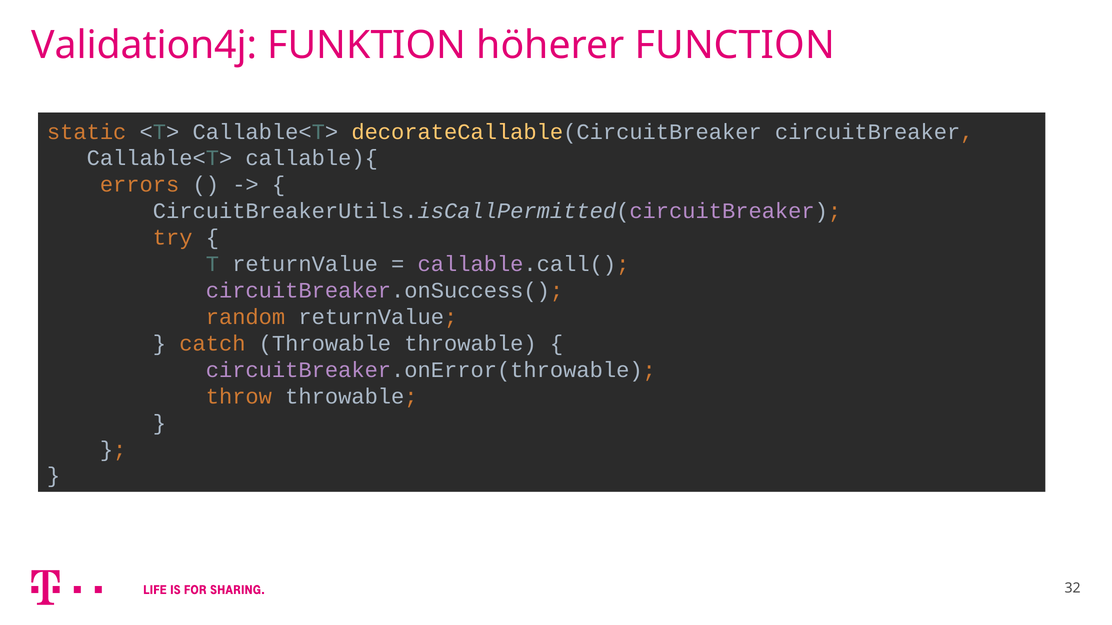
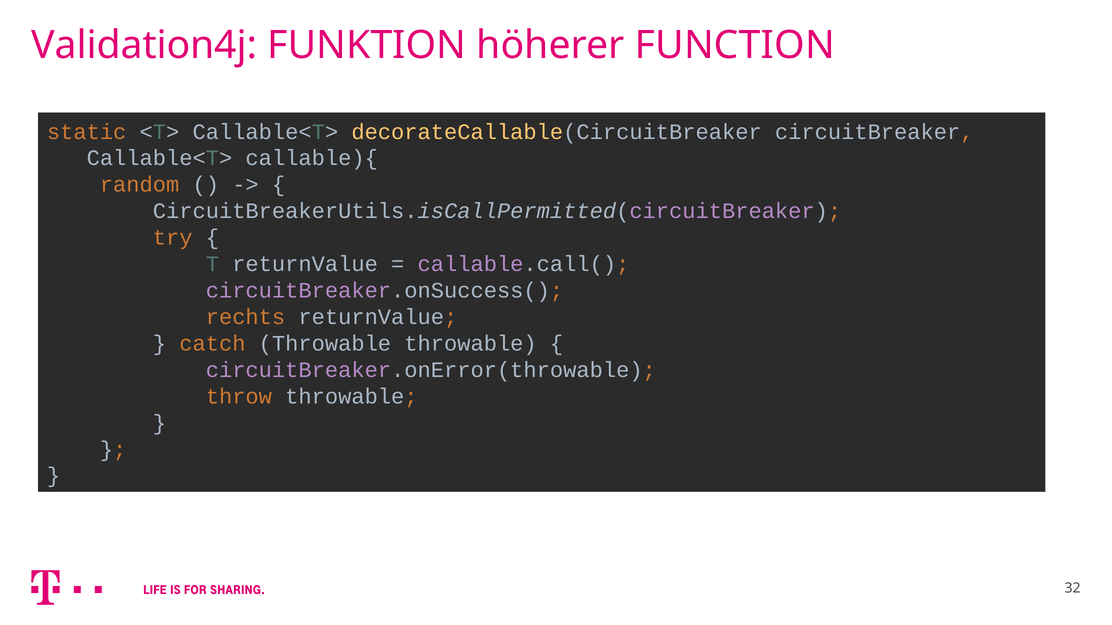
errors: errors -> random (140, 185)
random: random -> rechts (245, 317)
